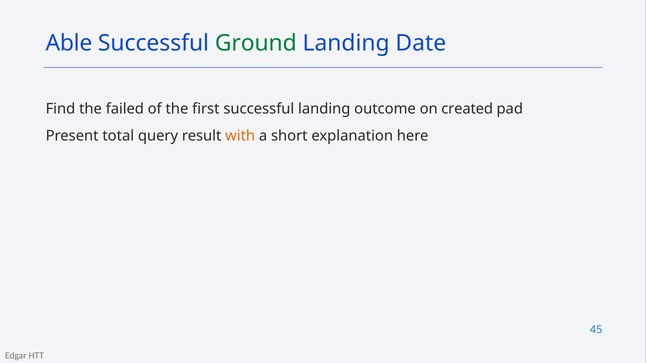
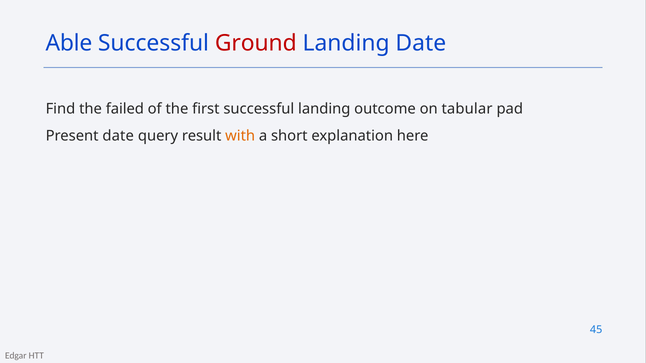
Ground colour: green -> red (256, 43)
created: created -> tabular (467, 109)
Present total: total -> date (118, 136)
